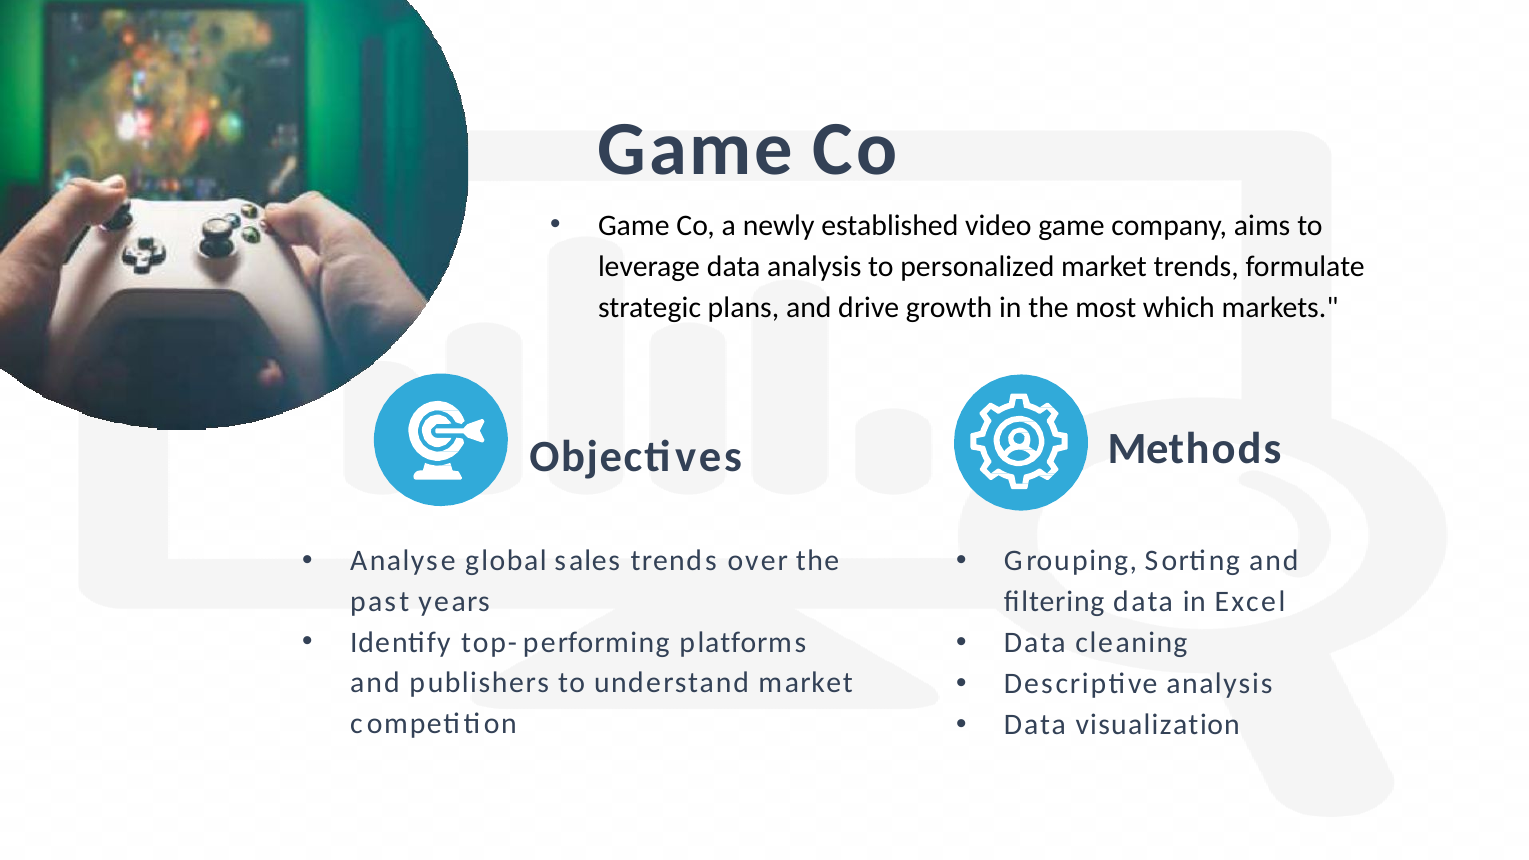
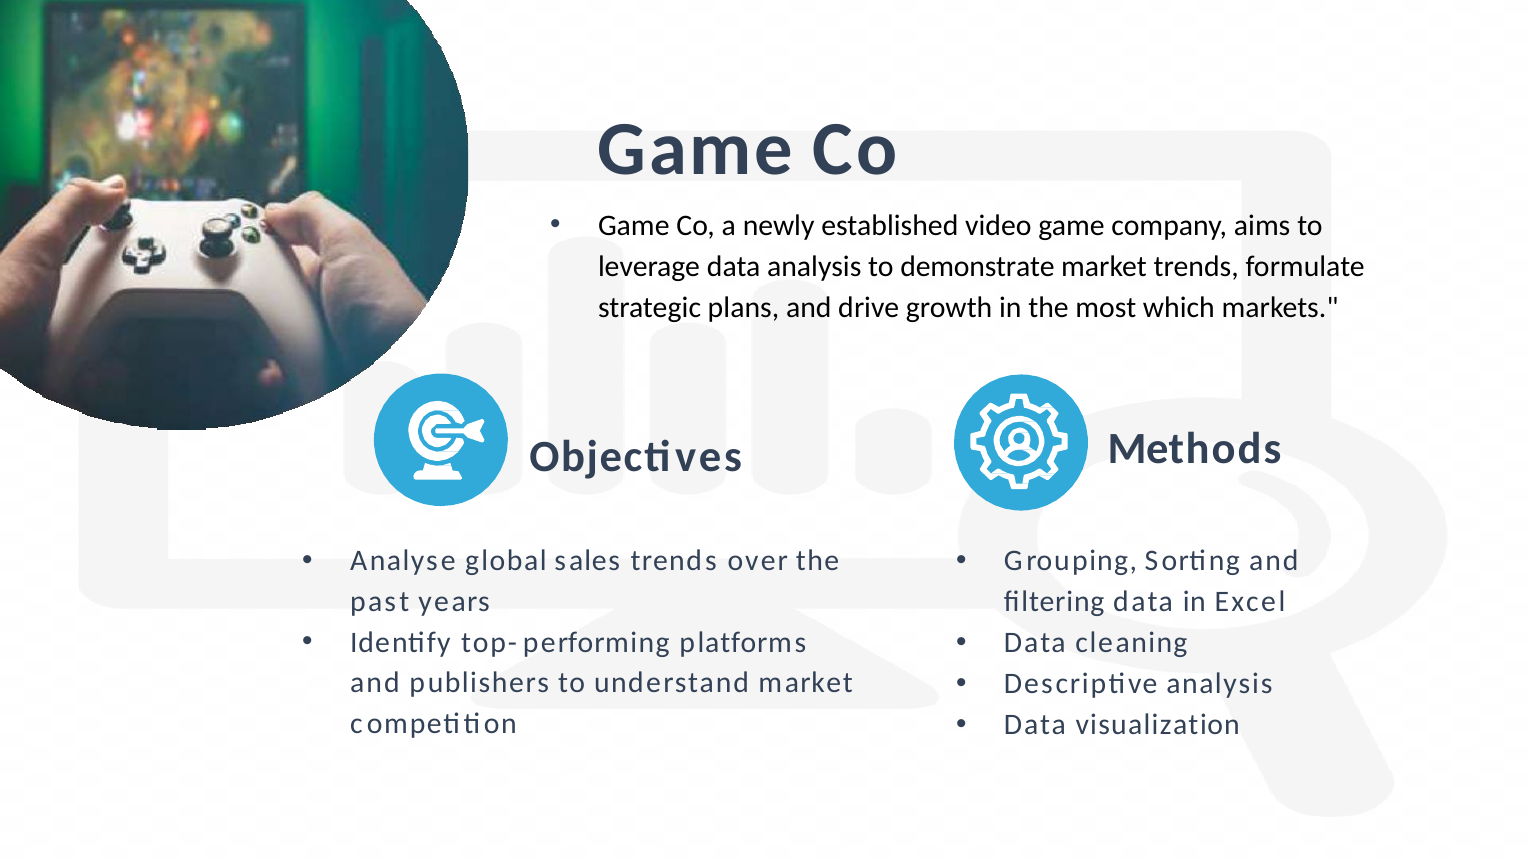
personalized: personalized -> demonstrate (978, 266)
